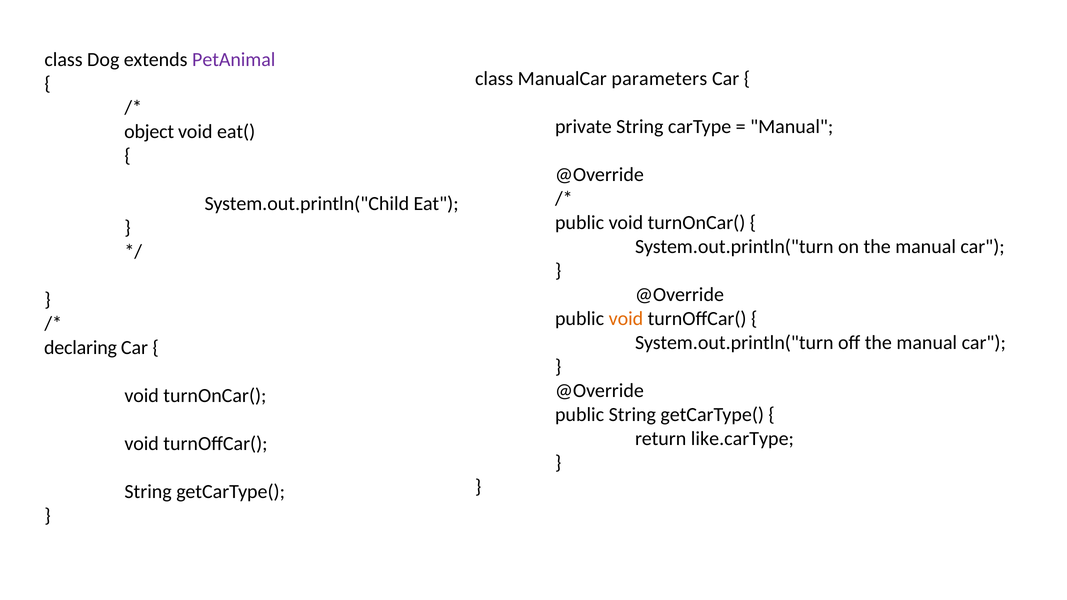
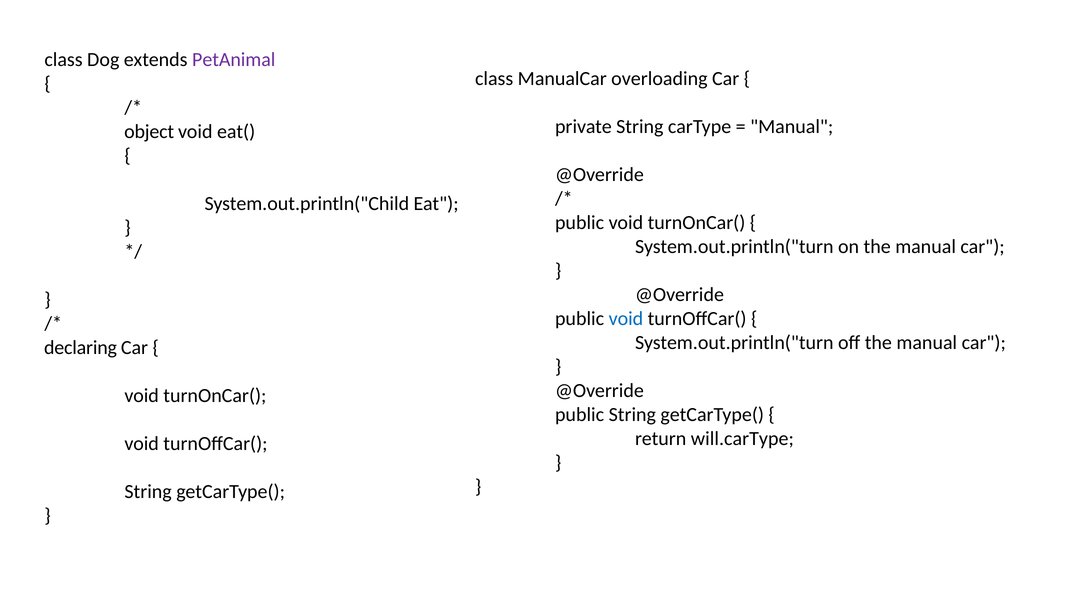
parameters: parameters -> overloading (659, 79)
void colour: orange -> blue (626, 319)
like.carType: like.carType -> will.carType (742, 439)
